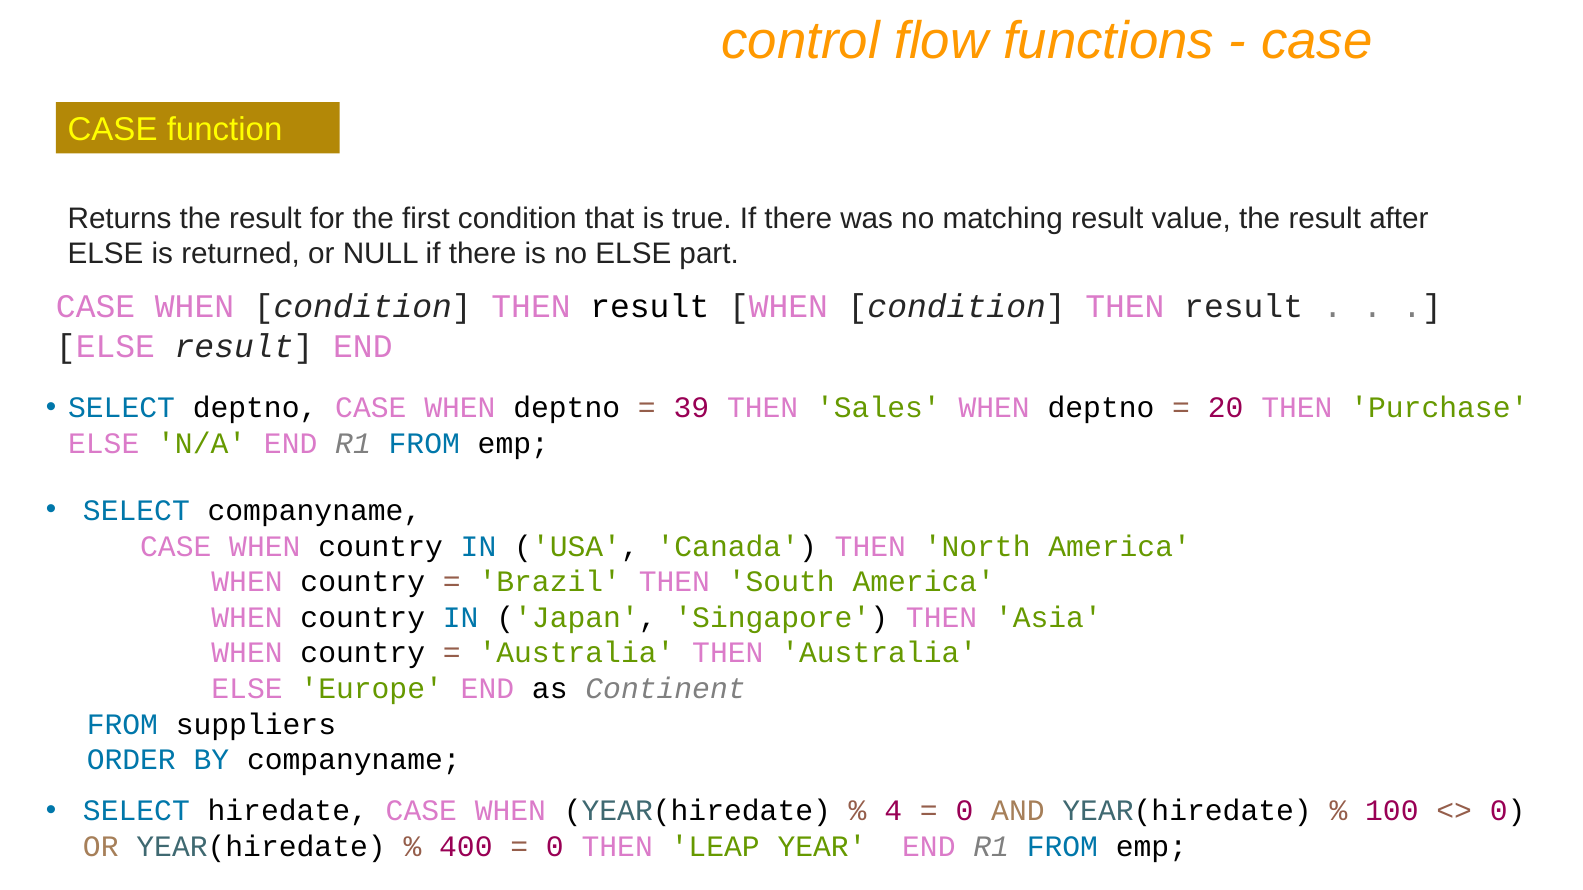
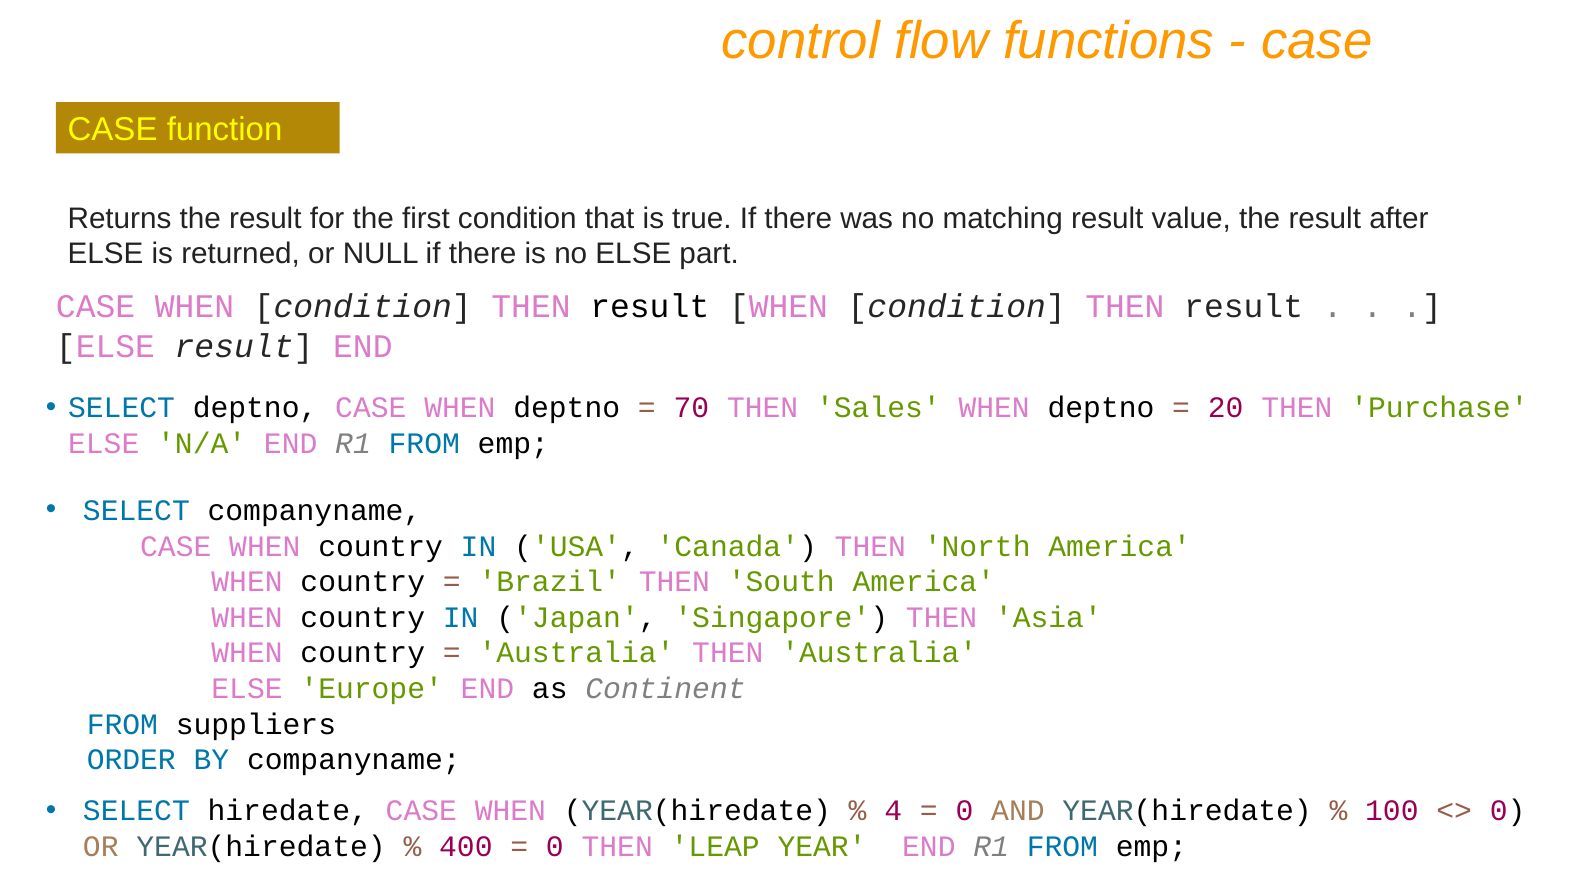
39: 39 -> 70 (691, 408)
